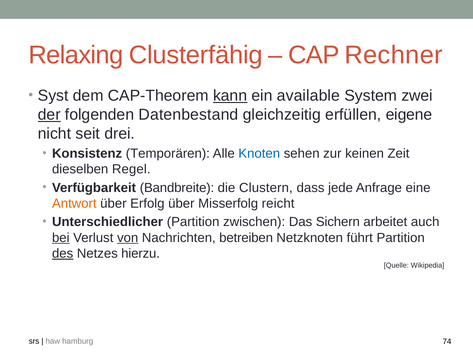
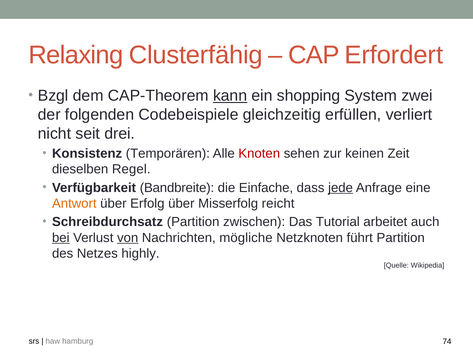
Rechner: Rechner -> Erfordert (394, 55)
Syst: Syst -> Bzgl (53, 96)
available: available -> shopping (309, 96)
der underline: present -> none (49, 115)
Datenbestand: Datenbestand -> Codebeispiele (189, 115)
eigene: eigene -> verliert (409, 115)
Knoten colour: blue -> red (259, 153)
Clustern: Clustern -> Einfache (266, 188)
jede underline: none -> present (341, 188)
Unterschiedlicher: Unterschiedlicher -> Schreibdurchsatz (108, 222)
Sichern: Sichern -> Tutorial (338, 222)
betreiben: betreiben -> mögliche (246, 238)
des underline: present -> none (63, 253)
hierzu: hierzu -> highly (140, 253)
